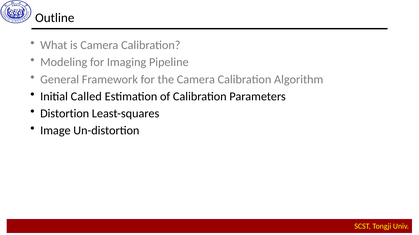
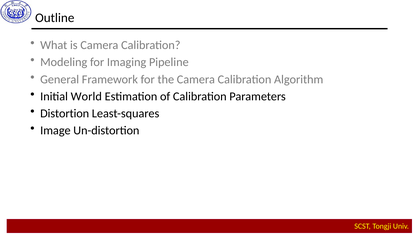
Called: Called -> World (86, 97)
